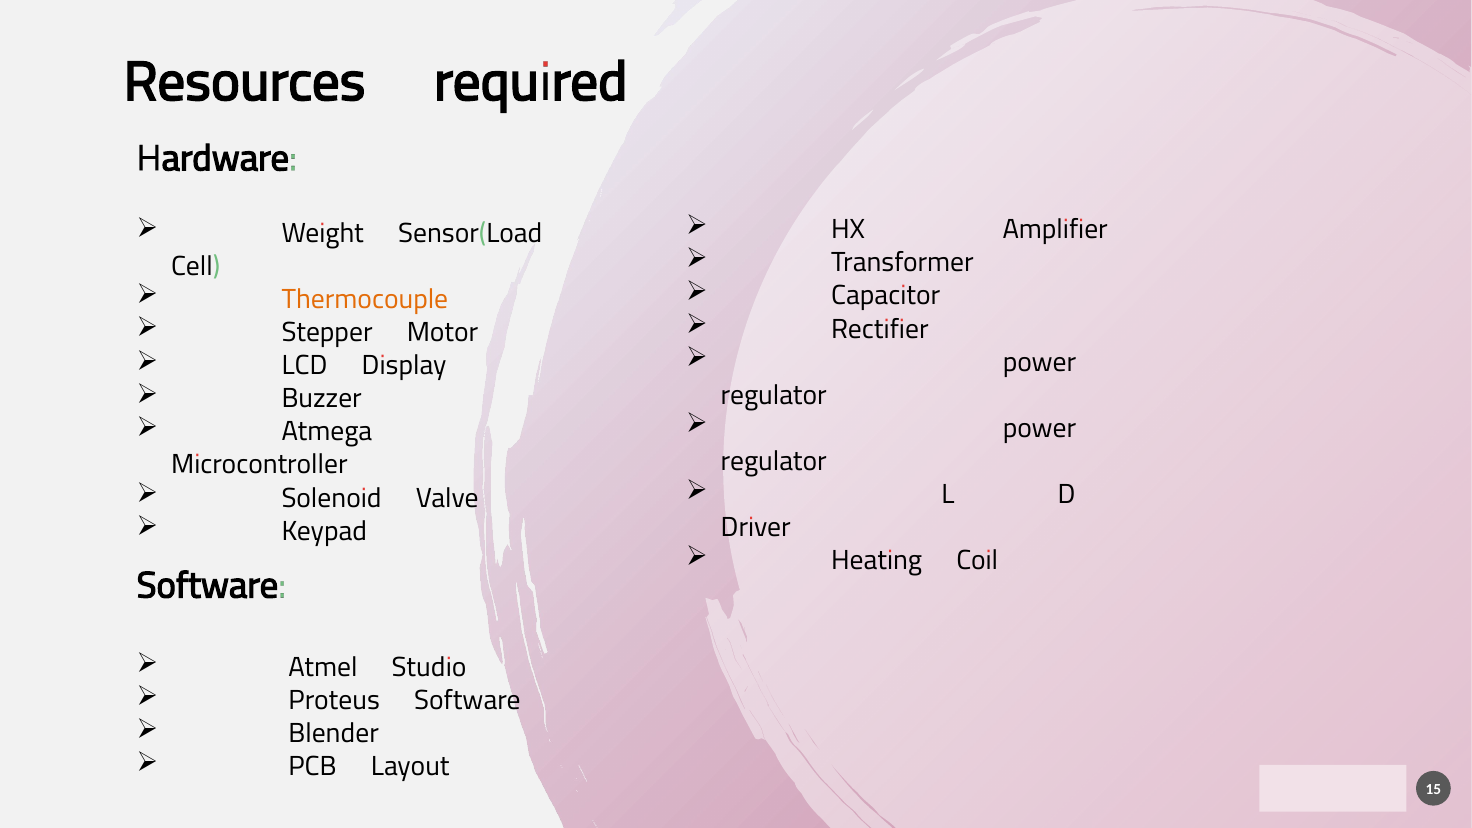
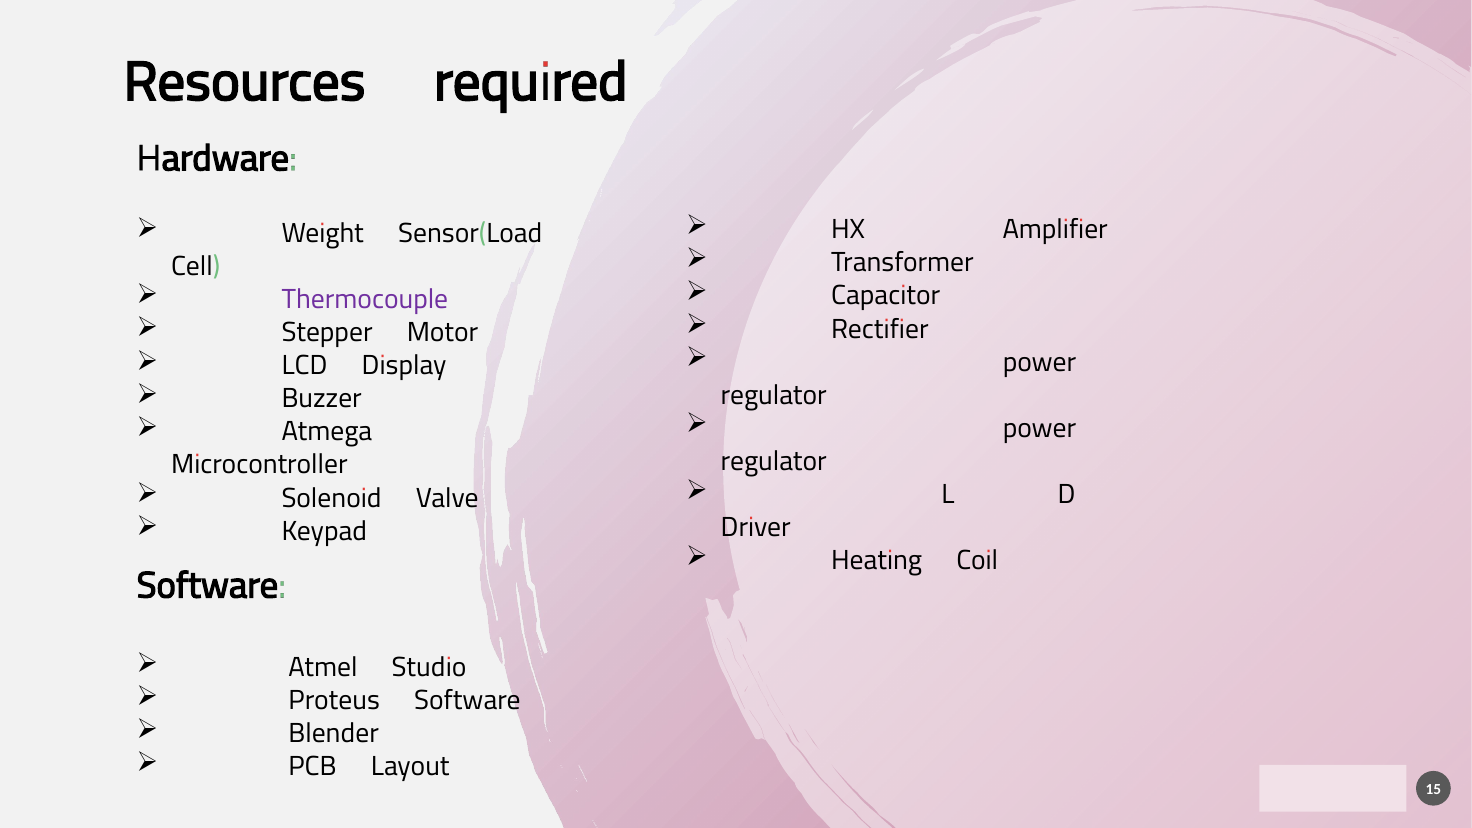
Thermocouple colour: orange -> purple (365, 299)
